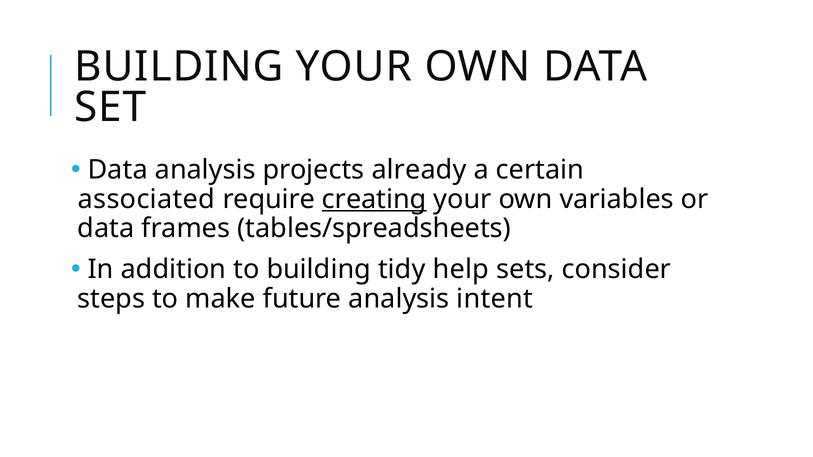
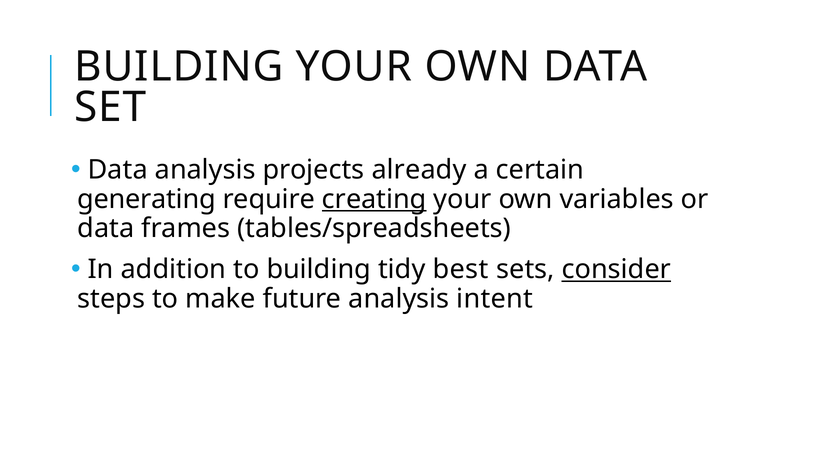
associated: associated -> generating (147, 199)
help: help -> best (461, 270)
consider underline: none -> present (616, 270)
